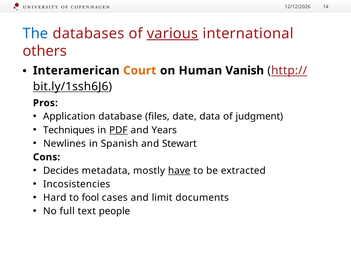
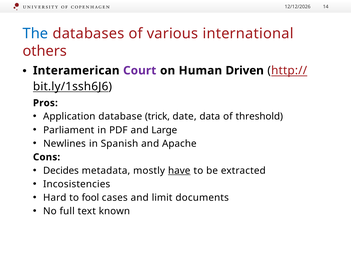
various underline: present -> none (173, 34)
Court colour: orange -> purple (140, 71)
Vanish: Vanish -> Driven (245, 71)
files: files -> trick (157, 117)
judgment: judgment -> threshold (259, 117)
Techniques: Techniques -> Parliament (69, 130)
PDF underline: present -> none (118, 130)
Years: Years -> Large (164, 130)
Stewart: Stewart -> Apache (179, 144)
people: people -> known (114, 211)
